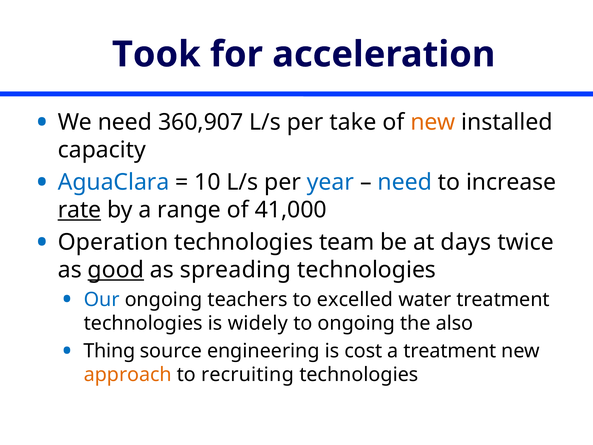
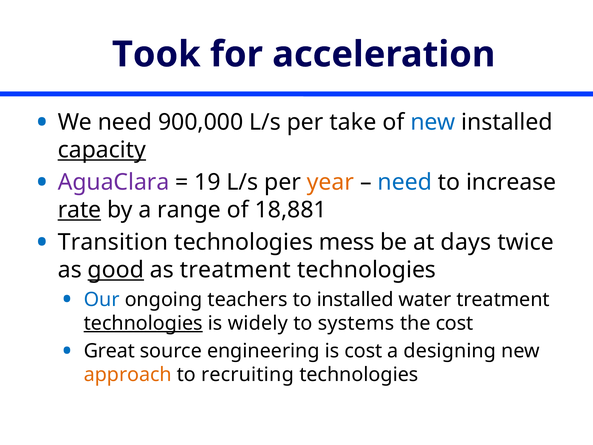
360,907: 360,907 -> 900,000 (201, 122)
new colour: orange -> blue (433, 122)
capacity underline: none -> present (102, 150)
AguaClara colour: blue -> purple (114, 182)
10: 10 -> 19 (207, 182)
year colour: blue -> orange (330, 182)
41,000: 41,000 -> 18,881 (291, 210)
Operation: Operation -> Transition (113, 242)
team: team -> mess (347, 242)
as spreading: spreading -> treatment (235, 270)
to excelled: excelled -> installed (355, 299)
technologies underline: none -> present (143, 323)
to ongoing: ongoing -> systems (356, 323)
the also: also -> cost (454, 323)
Thing: Thing -> Great (109, 351)
a treatment: treatment -> designing (450, 351)
